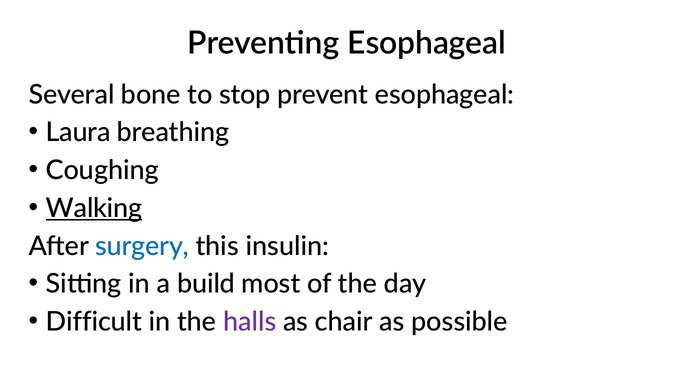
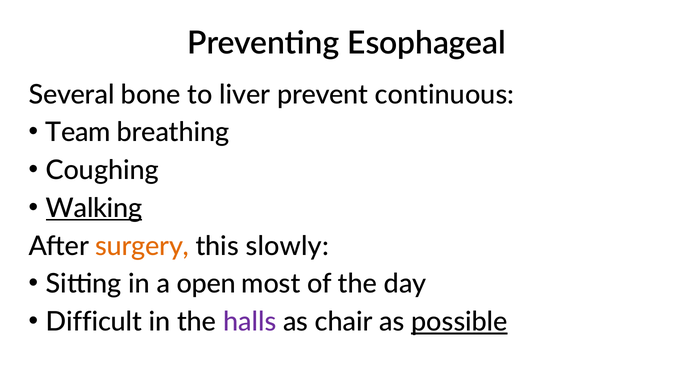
stop: stop -> liver (245, 95)
prevent esophageal: esophageal -> continuous (444, 95)
Laura: Laura -> Team (78, 132)
surgery colour: blue -> orange (142, 246)
insulin: insulin -> slowly (287, 246)
build: build -> open (206, 284)
possible underline: none -> present (459, 322)
